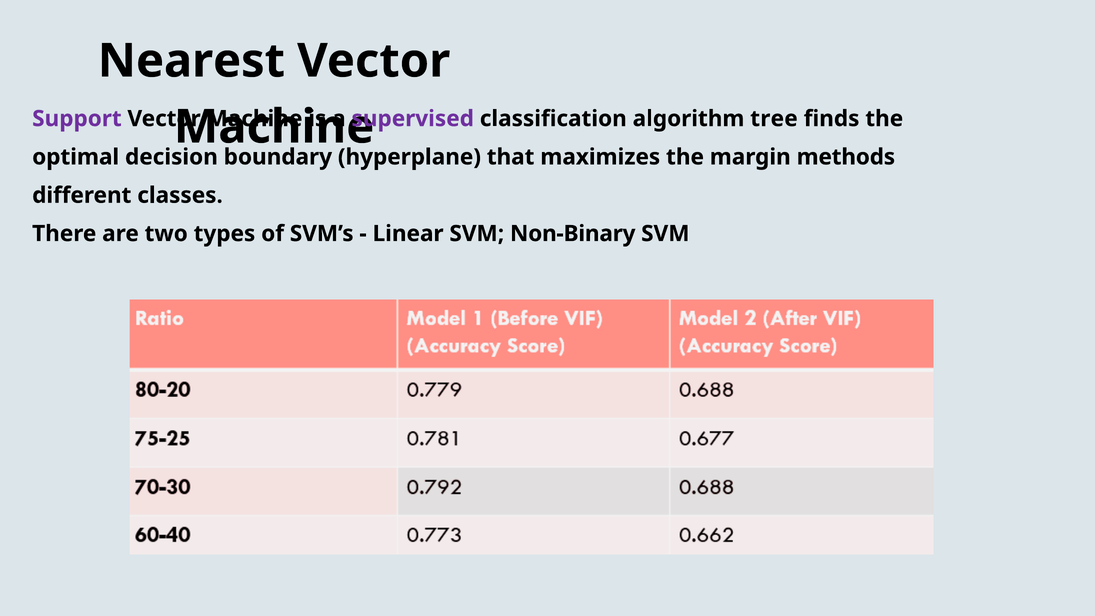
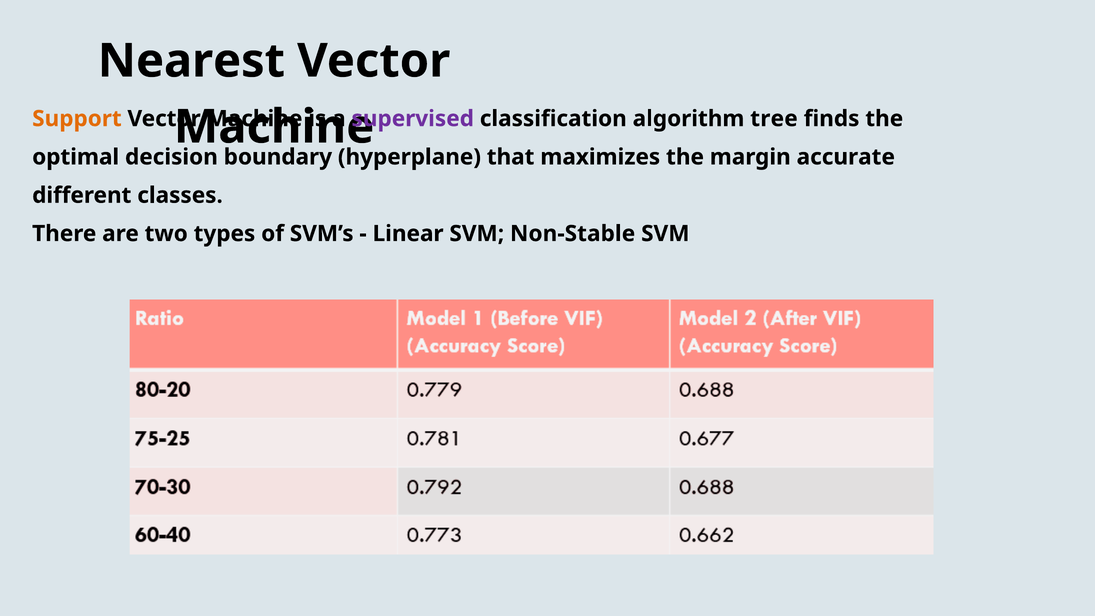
Support colour: purple -> orange (77, 119)
methods: methods -> accurate (846, 157)
Non-Binary: Non-Binary -> Non-Stable (573, 234)
